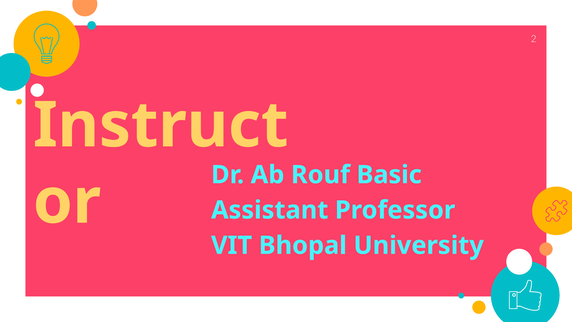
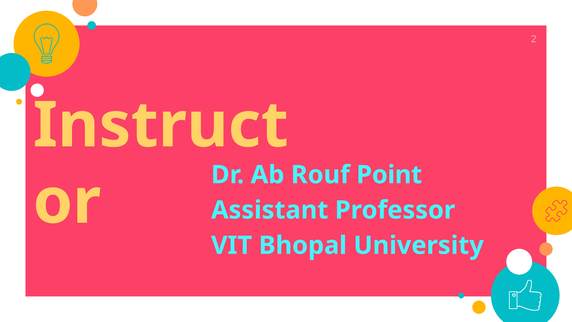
Basic: Basic -> Point (389, 175)
